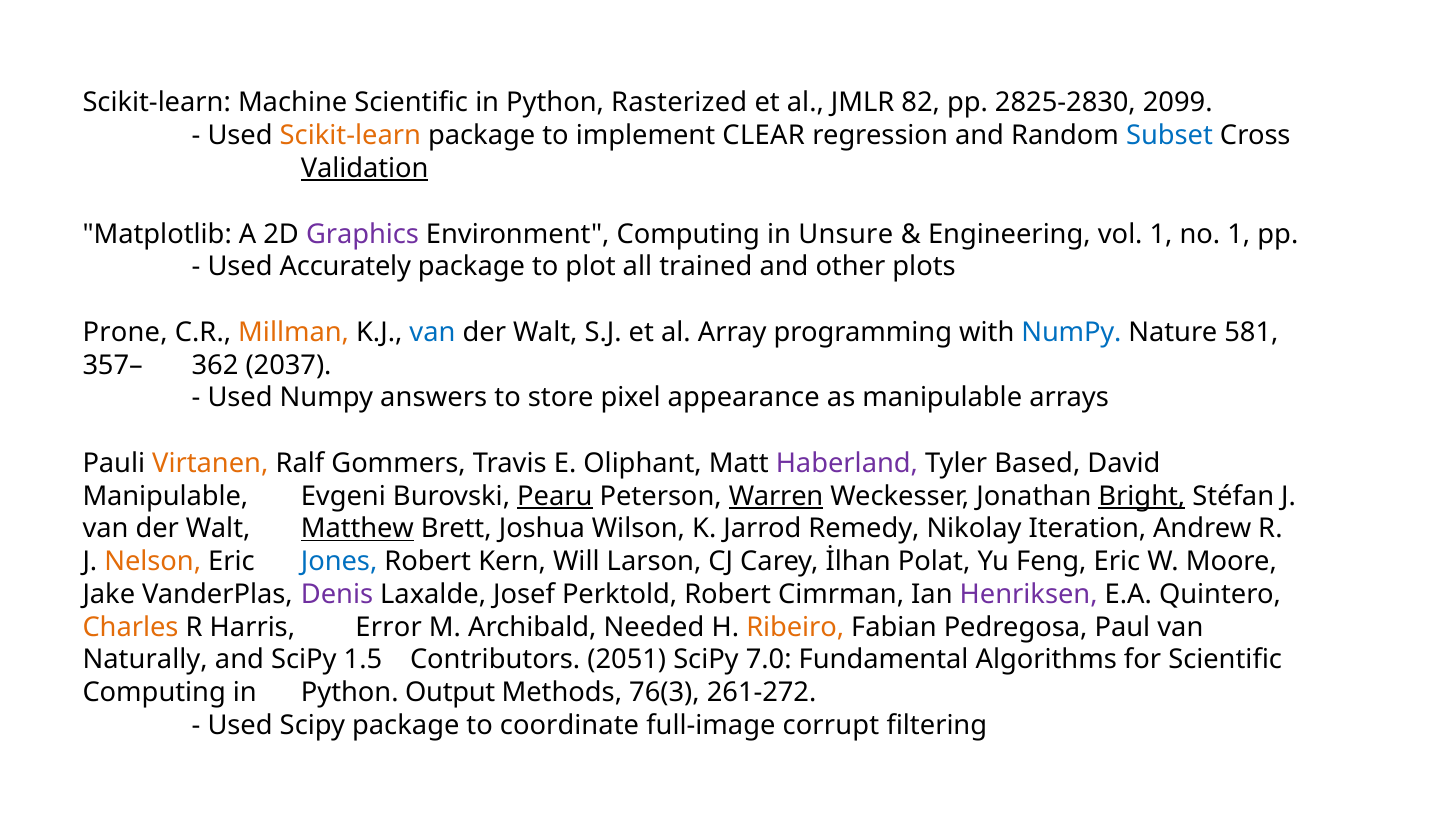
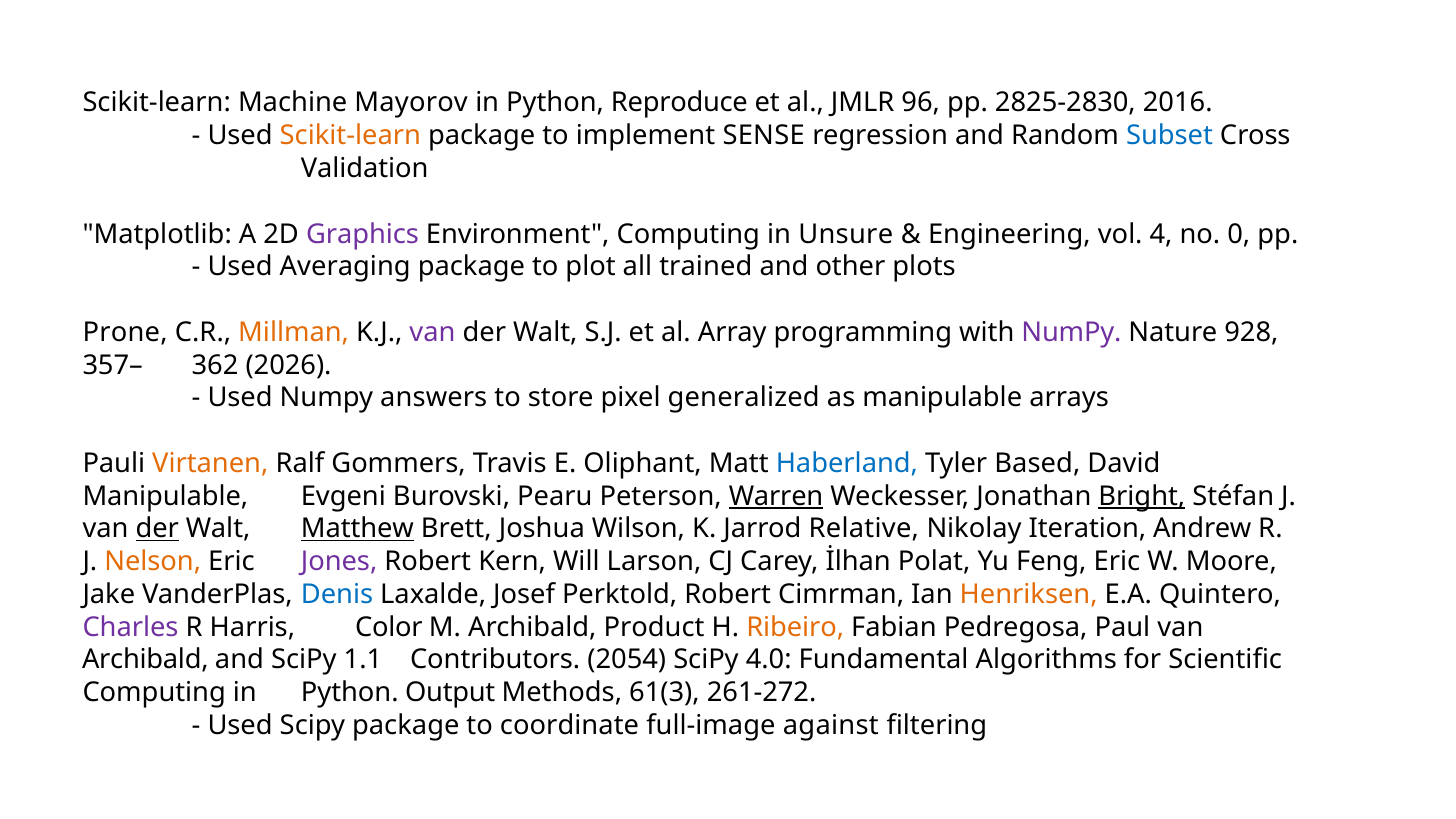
Machine Scientific: Scientific -> Mayorov (411, 103)
Rasterized: Rasterized -> Reproduce (679, 103)
82: 82 -> 96 (921, 103)
2099: 2099 -> 2016 (1178, 103)
CLEAR: CLEAR -> SENSE (764, 136)
Validation underline: present -> none (365, 169)
vol 1: 1 -> 4 (1161, 234)
no 1: 1 -> 0 (1239, 234)
Accurately: Accurately -> Averaging (345, 267)
van colour: blue -> purple (432, 332)
NumPy colour: blue -> purple (1071, 332)
581: 581 -> 928 (1251, 332)
2037: 2037 -> 2026 (289, 365)
appearance: appearance -> generalized (744, 398)
Haberland colour: purple -> blue (847, 463)
Pearu underline: present -> none (555, 496)
der underline: none -> present (157, 529)
Remedy: Remedy -> Relative (864, 529)
Jones colour: blue -> purple (339, 562)
Denis colour: purple -> blue (337, 594)
Henriksen colour: purple -> orange (1029, 594)
Charles colour: orange -> purple (131, 627)
Error: Error -> Color (389, 627)
Needed: Needed -> Product (654, 627)
Naturally: Naturally -> Archibald (145, 660)
1.5: 1.5 -> 1.1 (363, 660)
2051: 2051 -> 2054 (627, 660)
7.0: 7.0 -> 4.0 (769, 660)
76(3: 76(3 -> 61(3 (664, 693)
corrupt: corrupt -> against (831, 725)
